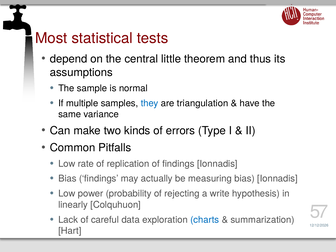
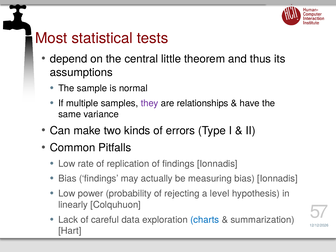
they colour: blue -> purple (150, 103)
triangulation: triangulation -> relationships (203, 103)
write: write -> level (220, 194)
